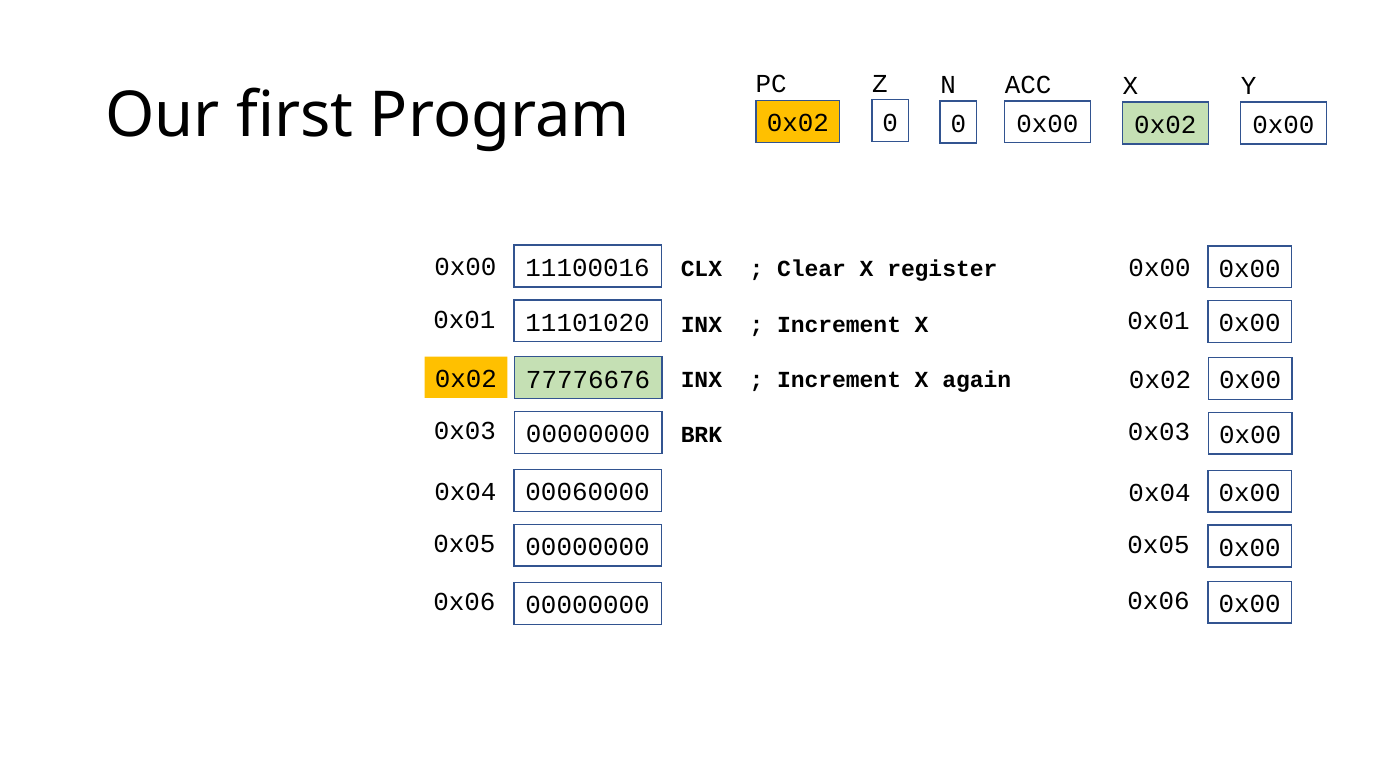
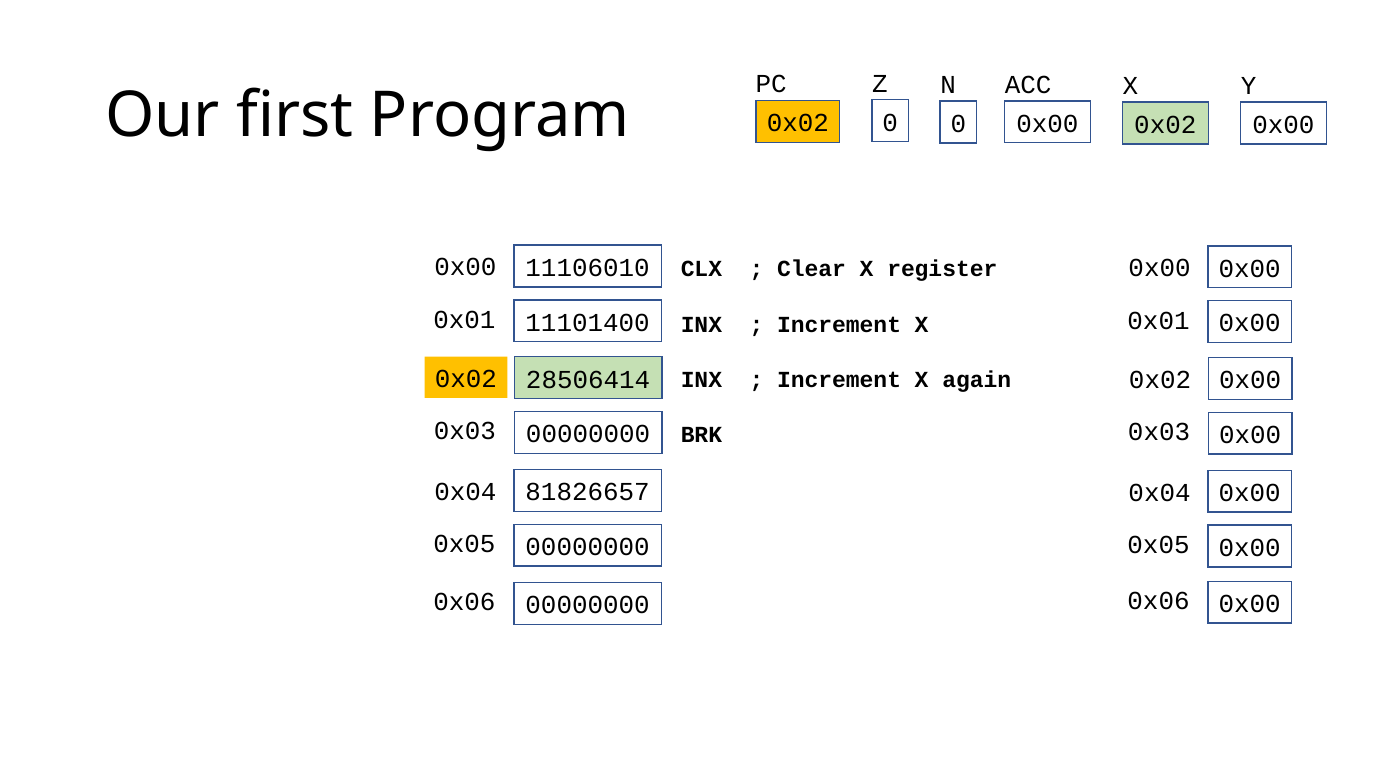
11100016: 11100016 -> 11106010 (588, 268)
11101020: 11101020 -> 11101400 (588, 322)
77776676: 77776676 -> 28506414 (588, 379)
00060000: 00060000 -> 81826657 (588, 492)
